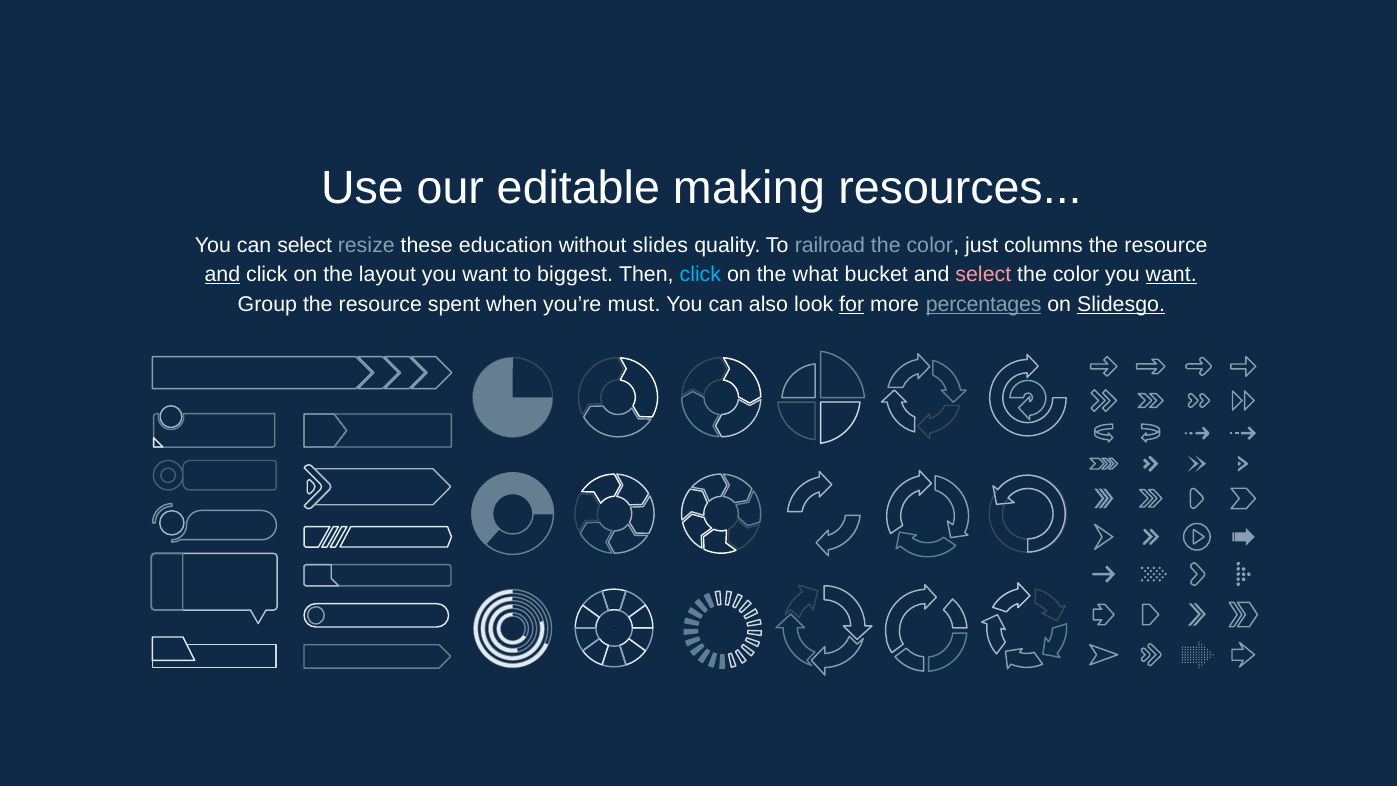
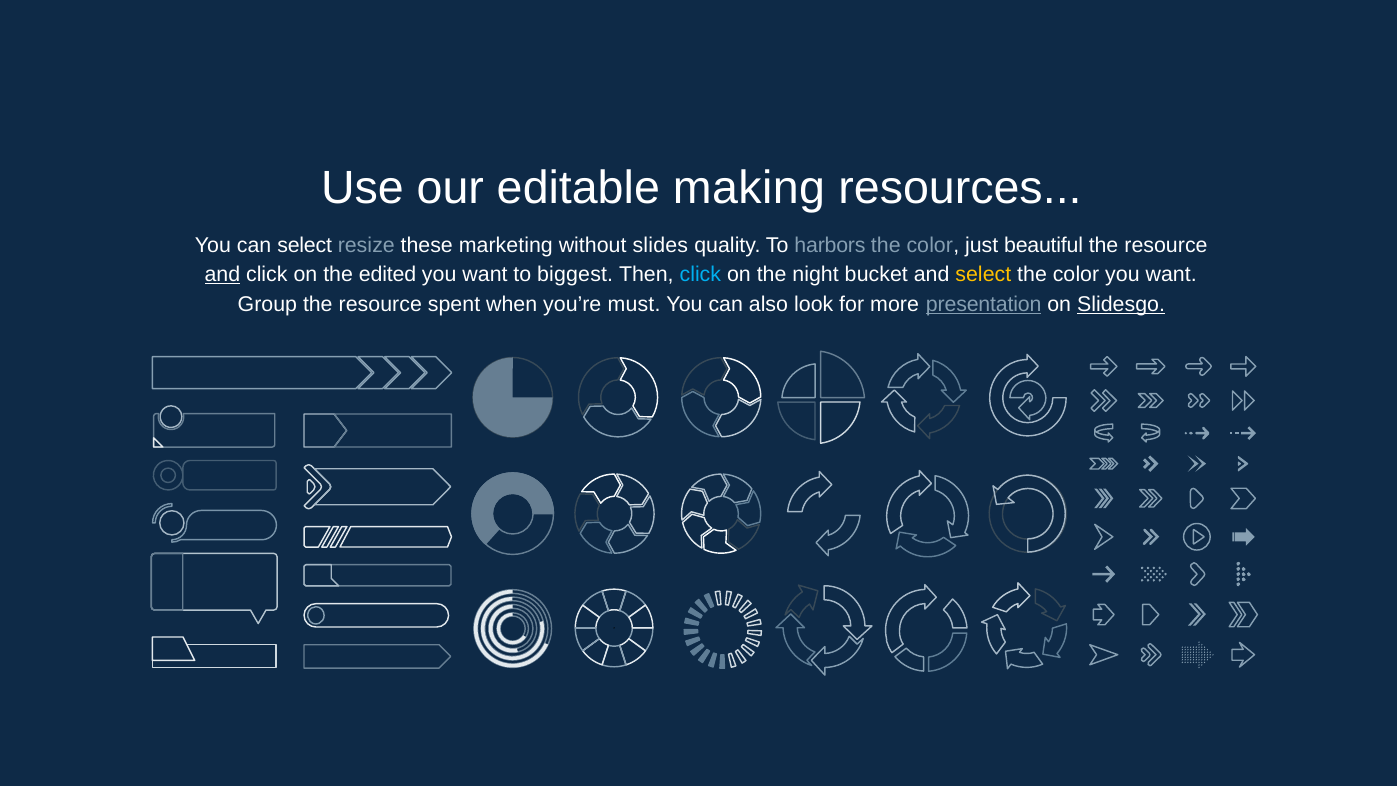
education: education -> marketing (506, 245)
railroad: railroad -> harbors (830, 245)
columns: columns -> beautiful (1044, 245)
layout: layout -> edited (388, 275)
what: what -> night (816, 275)
select colour: pink -> yellow (983, 275)
want underline: present -> none (1171, 275)
for underline: present -> none (852, 304)
percentages: percentages -> presentation (984, 304)
